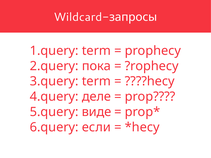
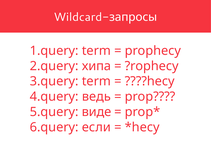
пока: пока -> хипа (96, 66)
деле: деле -> ведь (96, 97)
